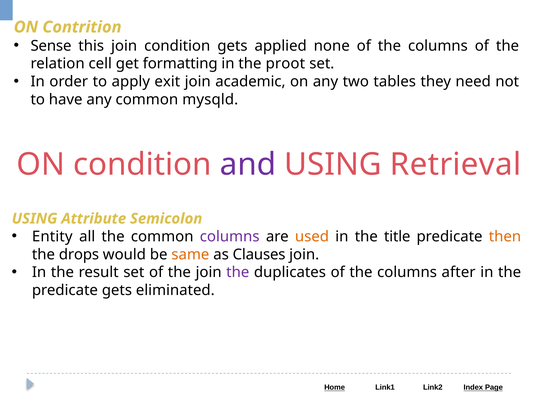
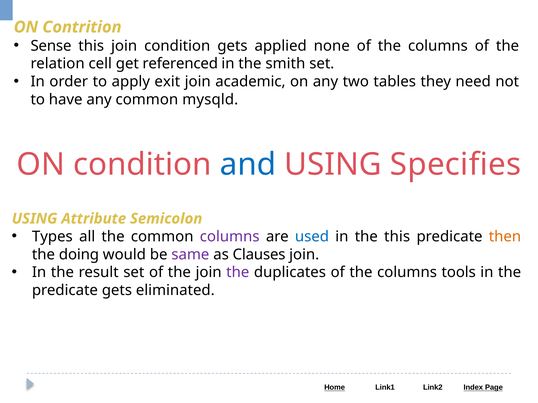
formatting: formatting -> referenced (180, 64)
proot: proot -> smith (285, 64)
and colour: purple -> blue (248, 165)
Retrieval: Retrieval -> Specifies (456, 165)
Entity: Entity -> Types (52, 237)
used colour: orange -> blue (312, 237)
the title: title -> this (397, 237)
drops: drops -> doing (79, 255)
same colour: orange -> purple (190, 255)
after: after -> tools (459, 273)
